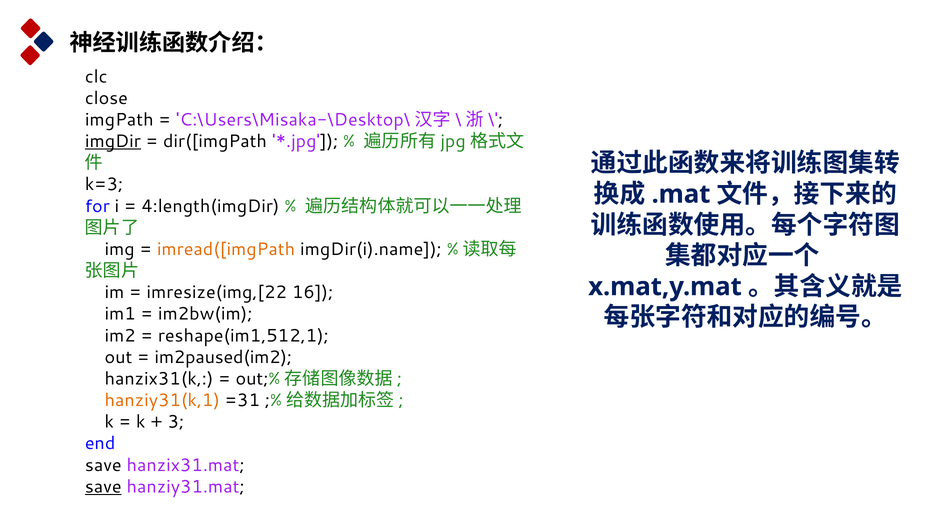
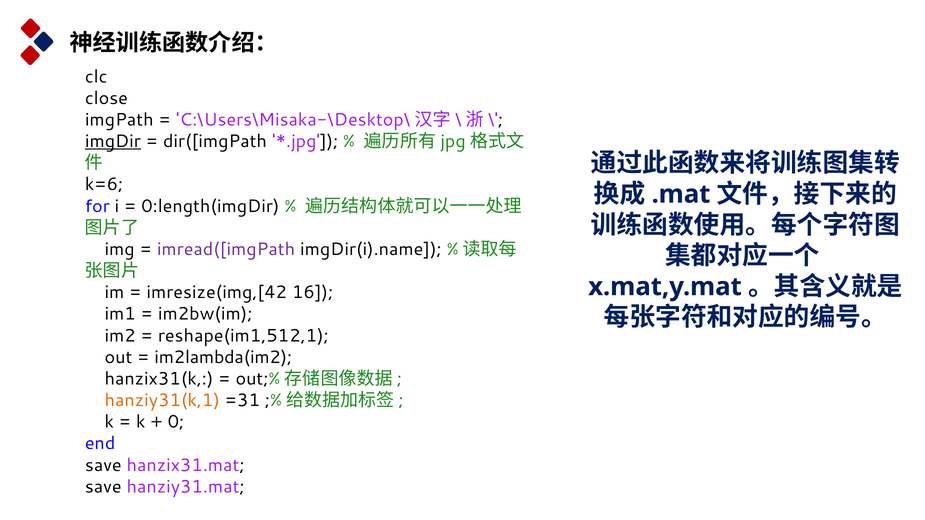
k=3: k=3 -> k=6 (104, 185)
4:length(imgDir: 4:length(imgDir -> 0:length(imgDir (210, 206)
imread([imgPath colour: orange -> purple (226, 249)
imresize(img,[22: imresize(img,[22 -> imresize(img,[42 (217, 293)
im2paused(im2: im2paused(im2 -> im2lambda(im2 (223, 357)
3: 3 -> 0 (176, 422)
save underline: present -> none (103, 487)
